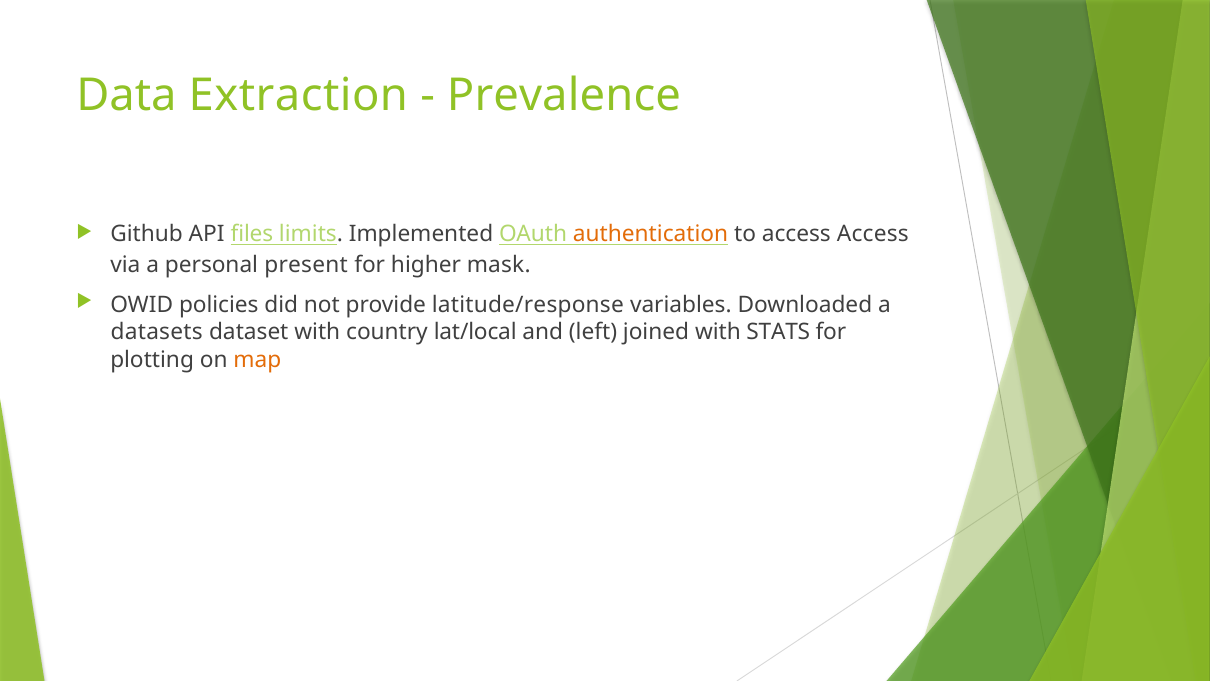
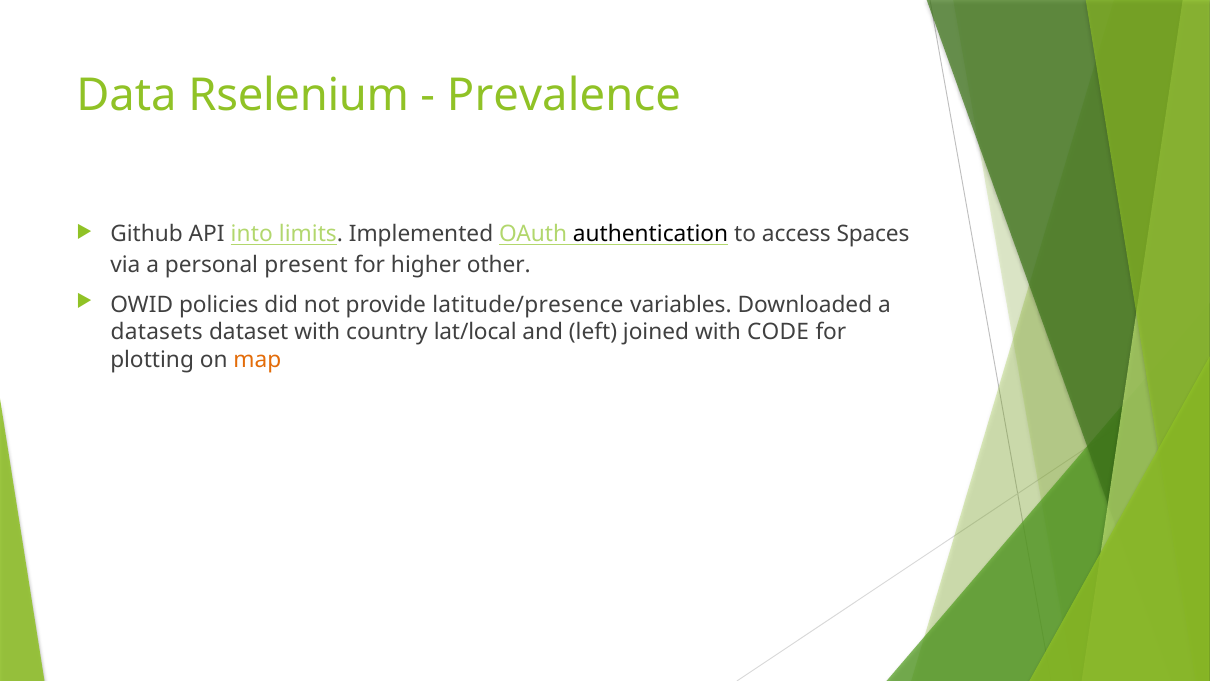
Extraction: Extraction -> Rselenium (299, 95)
files: files -> into (252, 234)
authentication colour: orange -> black (651, 234)
access Access: Access -> Spaces (873, 234)
mask: mask -> other (499, 265)
latitude/response: latitude/response -> latitude/presence (528, 305)
STATS: STATS -> CODE (778, 332)
